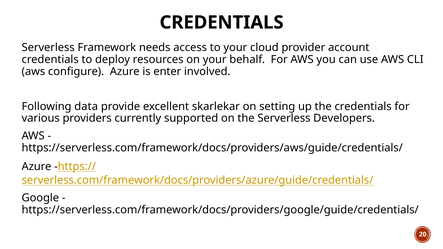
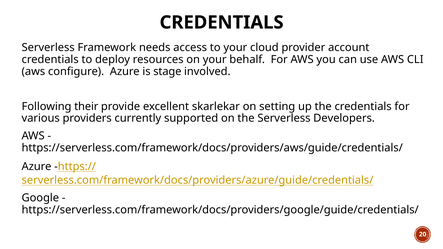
enter: enter -> stage (167, 71)
data: data -> their (86, 106)
